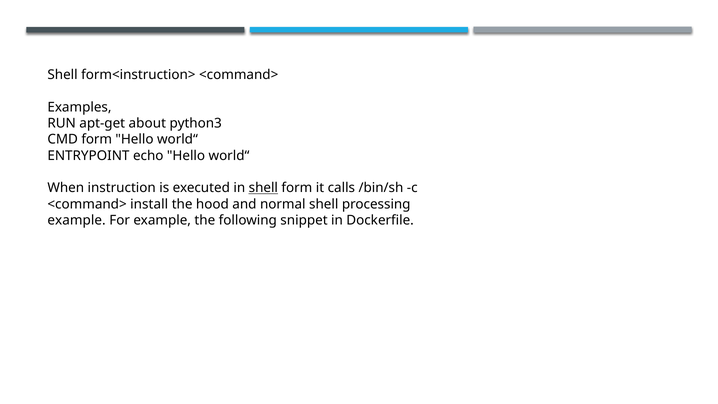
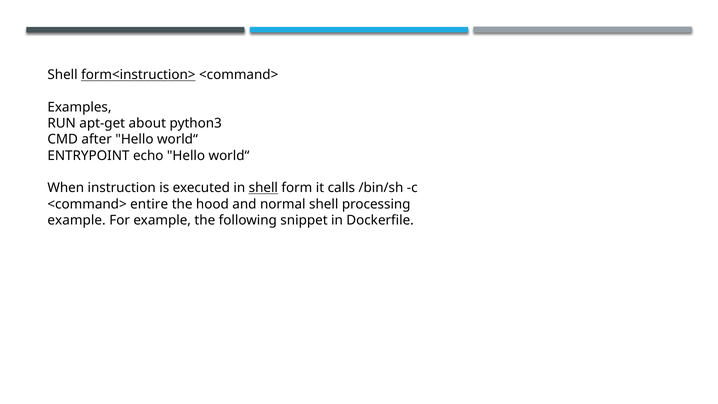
form<instruction> underline: none -> present (138, 75)
CMD form: form -> after (97, 139)
install: install -> entire (149, 204)
